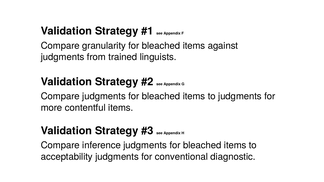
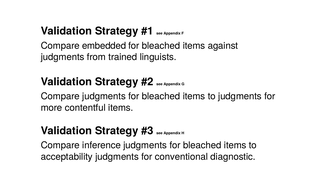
granularity: granularity -> embedded (104, 46)
